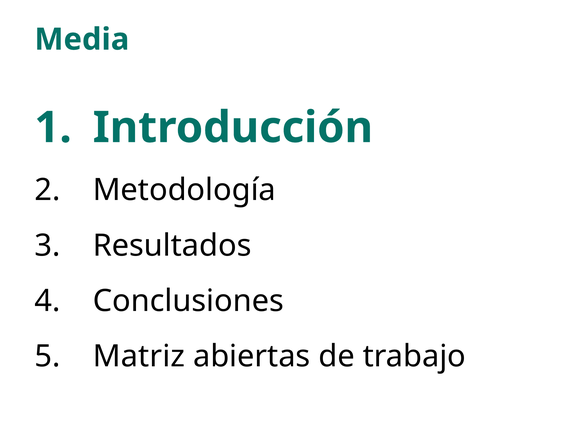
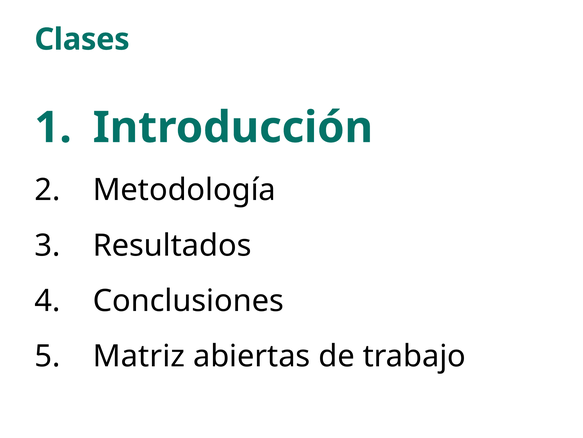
Media: Media -> Clases (82, 39)
